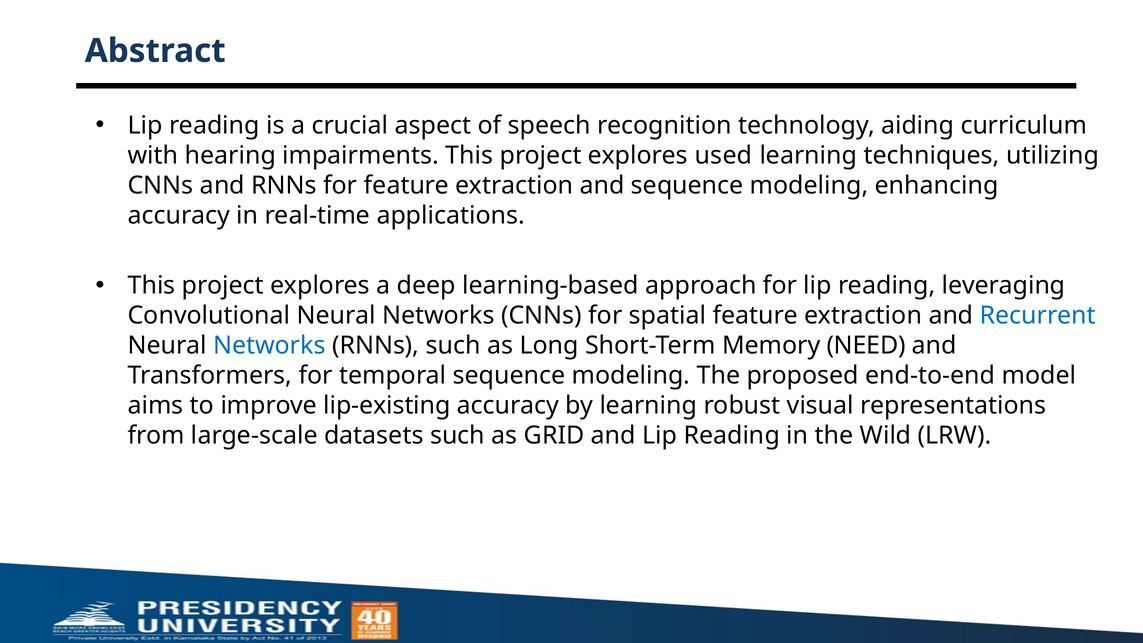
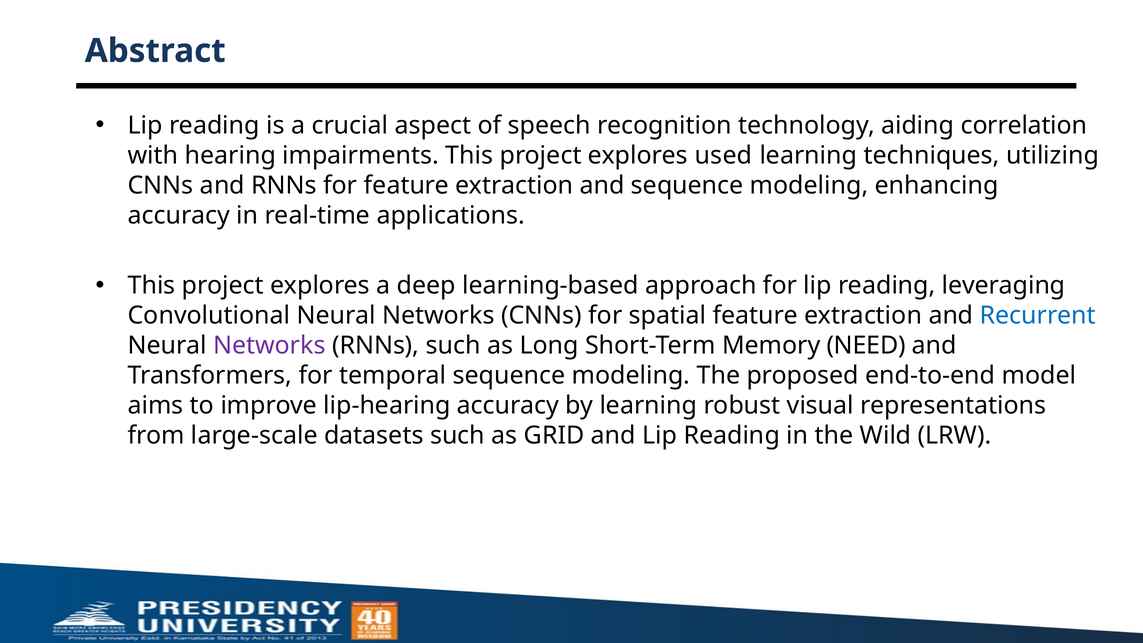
curriculum: curriculum -> correlation (1024, 126)
Networks colour: blue -> purple (269, 346)
lip-existing: lip-existing -> lip-hearing (387, 406)
